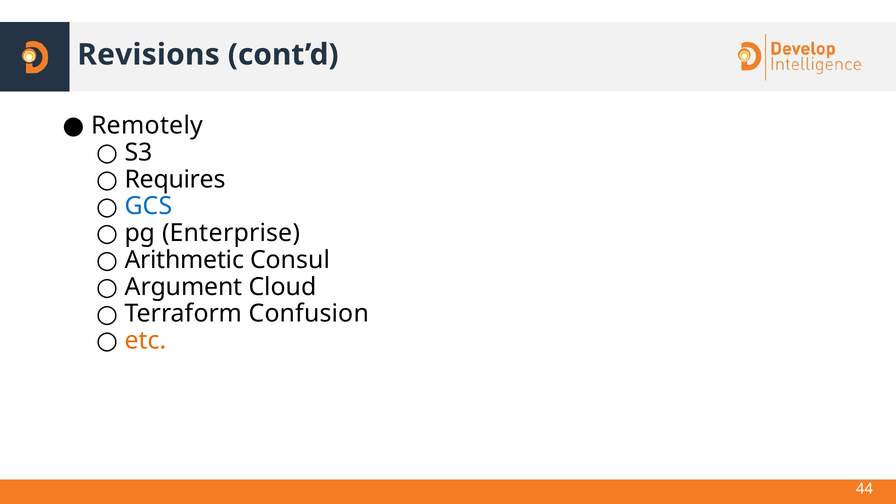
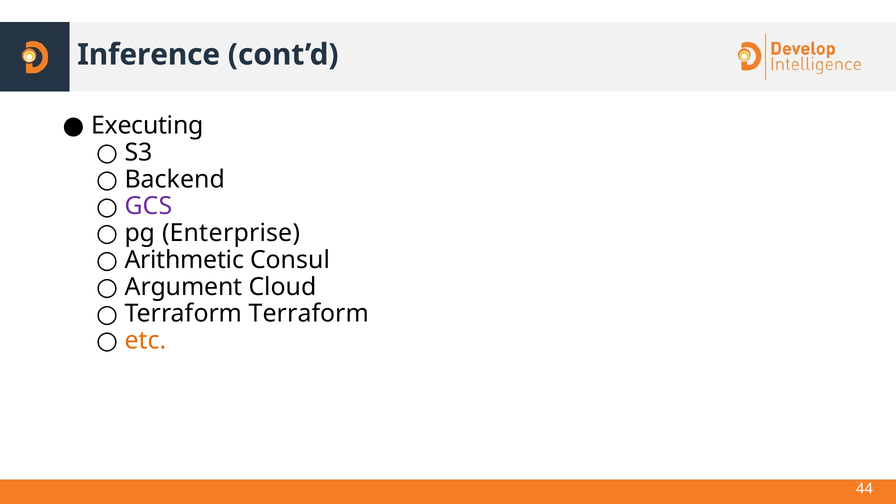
Revisions: Revisions -> Inference (149, 55)
Remotely: Remotely -> Executing (147, 126)
Requires: Requires -> Backend (175, 179)
GCS colour: blue -> purple (149, 206)
Terraform Confusion: Confusion -> Terraform (309, 314)
